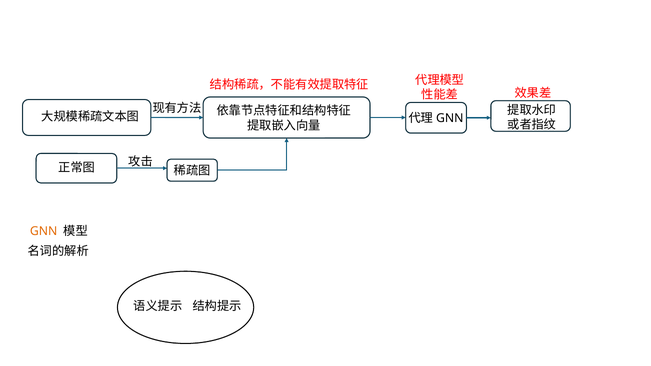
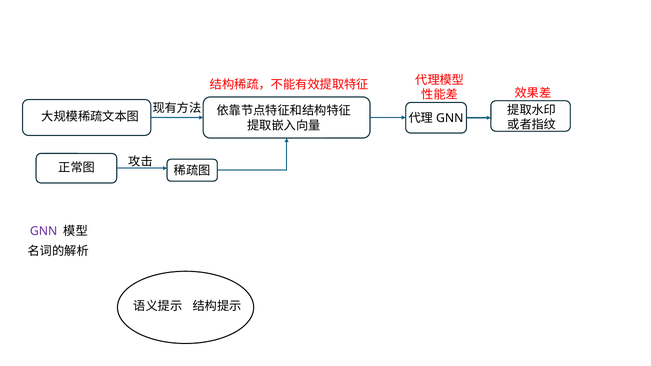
GNN colour: orange -> purple (44, 231)
